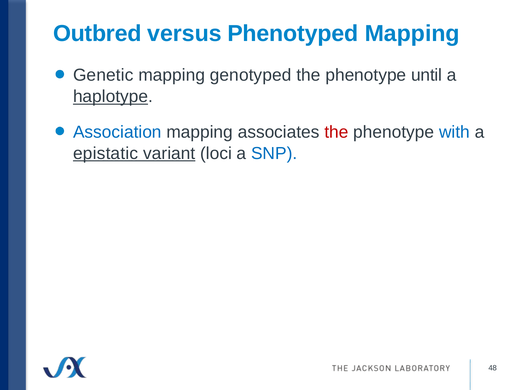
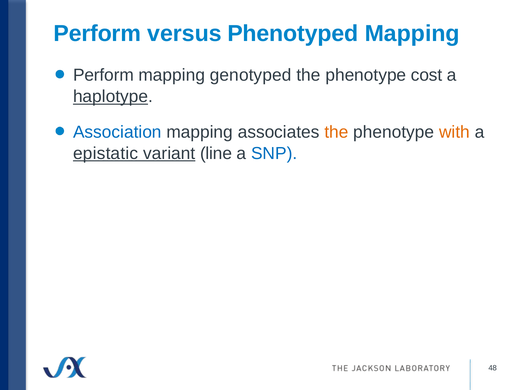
Outbred: Outbred -> Perform (97, 34)
Genetic: Genetic -> Perform (103, 75)
until: until -> cost (427, 75)
the colour: red -> orange (336, 132)
with colour: blue -> orange (454, 132)
loci: loci -> line (216, 153)
